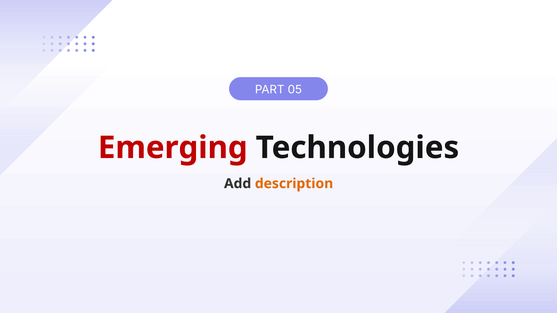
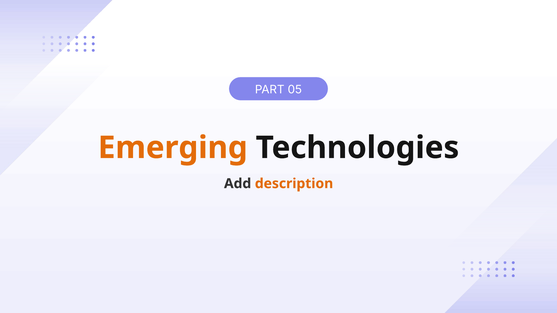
Emerging colour: red -> orange (173, 148)
